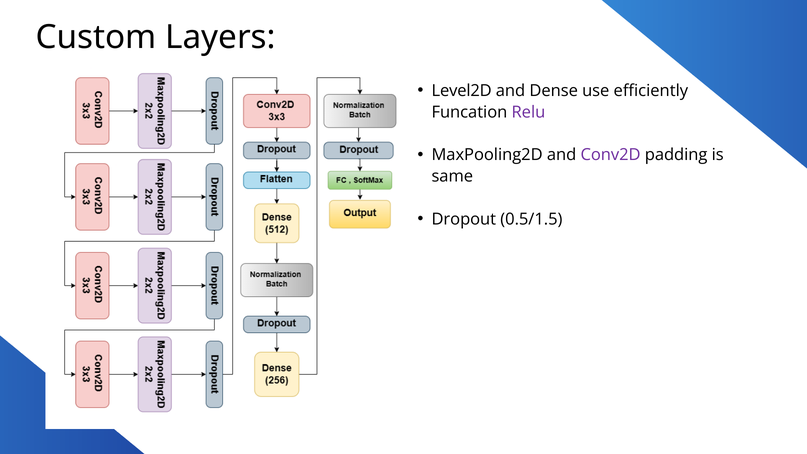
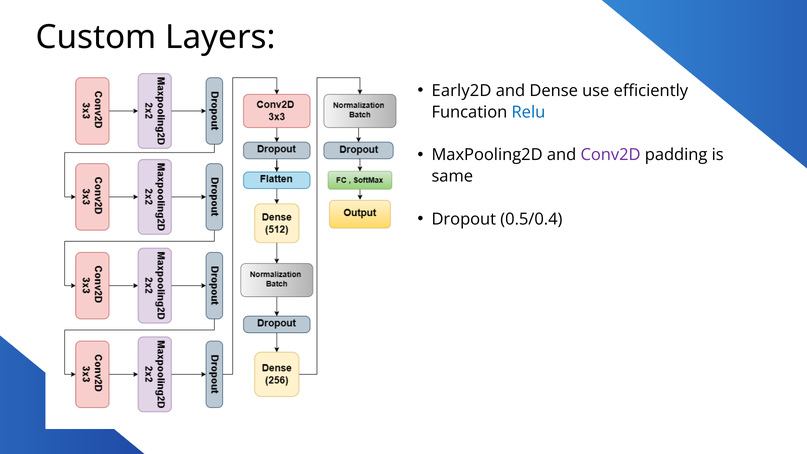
Level2D: Level2D -> Early2D (461, 91)
Relu colour: purple -> blue (528, 112)
0.5/1.5: 0.5/1.5 -> 0.5/0.4 (531, 219)
